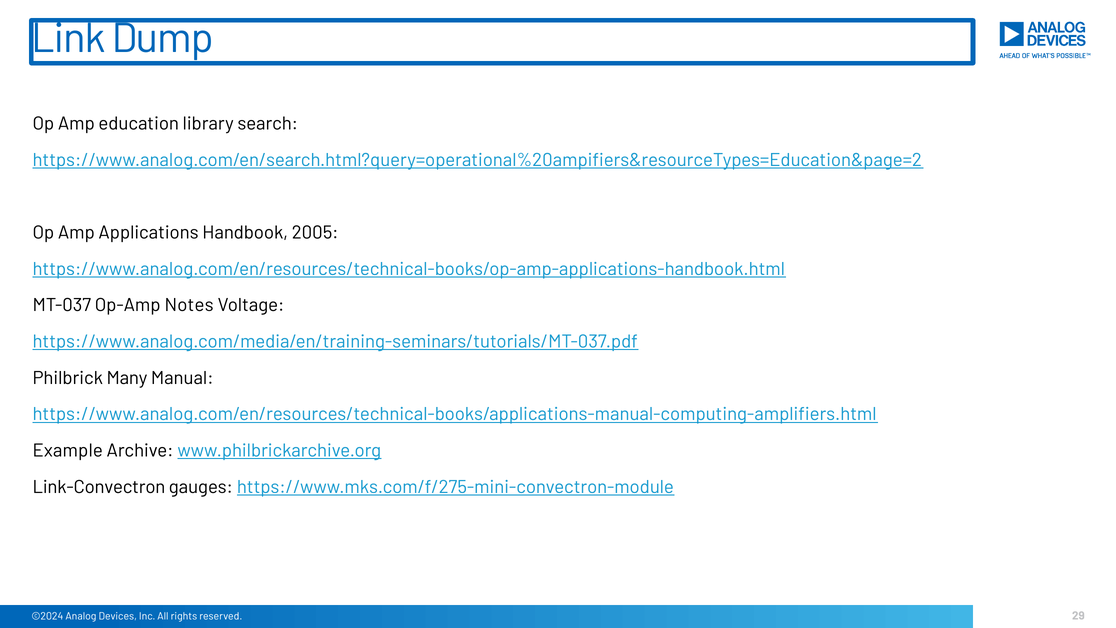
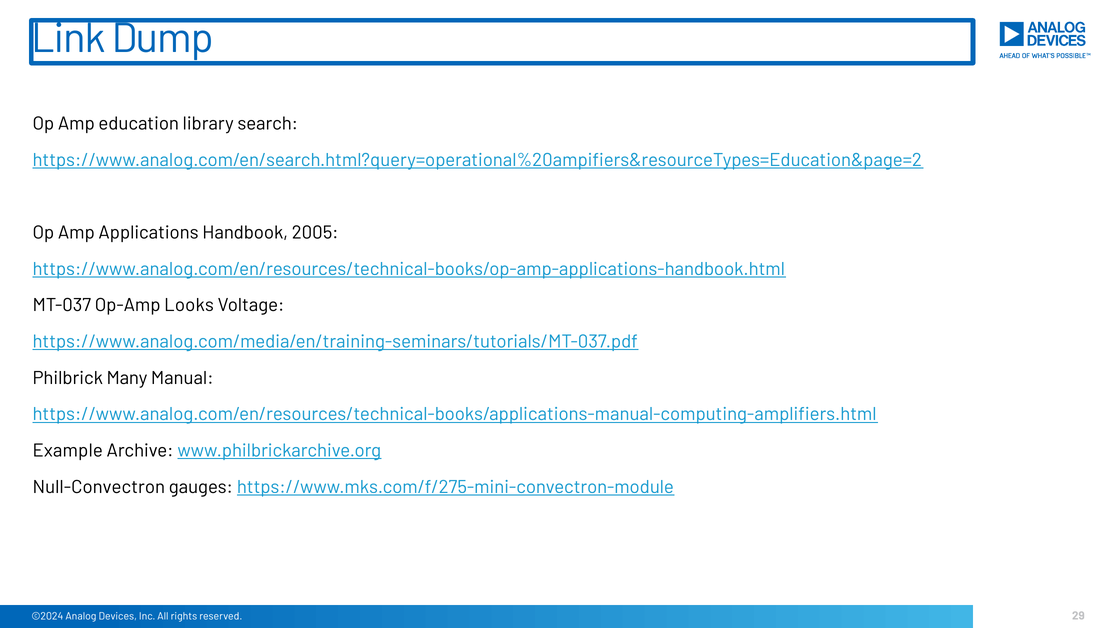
Notes: Notes -> Looks (189, 305)
Link-Convectron: Link-Convectron -> Null-Convectron (99, 487)
